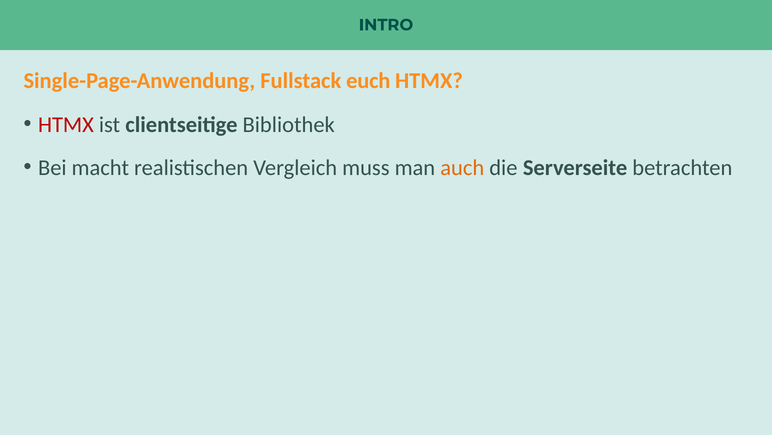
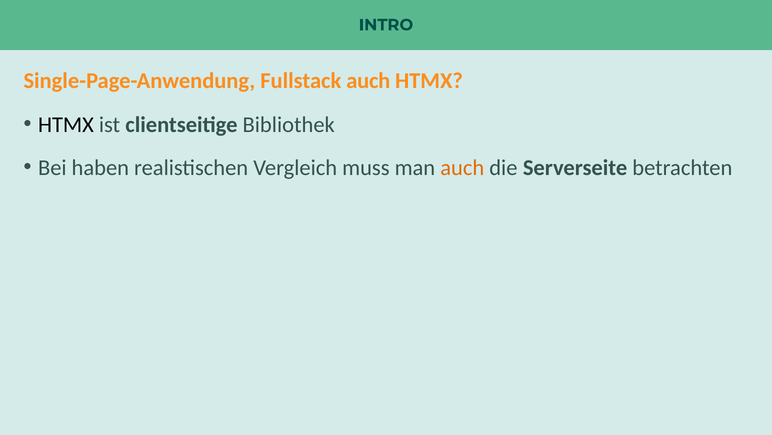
Fullstack euch: euch -> auch (368, 81)
HTMX colour: red -> black (66, 124)
macht: macht -> haben (100, 168)
